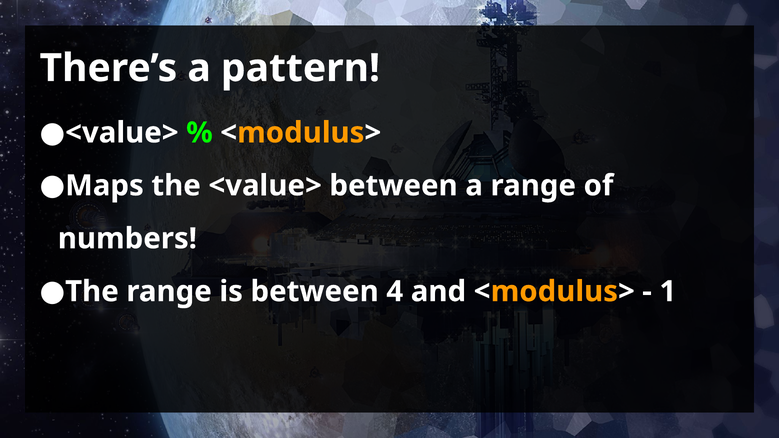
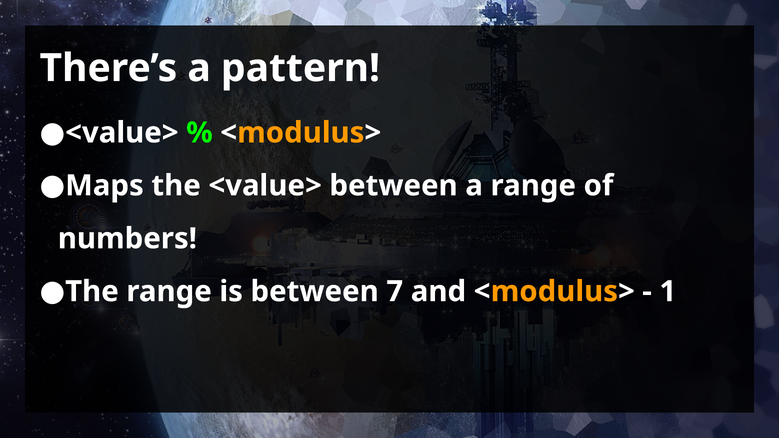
4: 4 -> 7 (395, 292)
